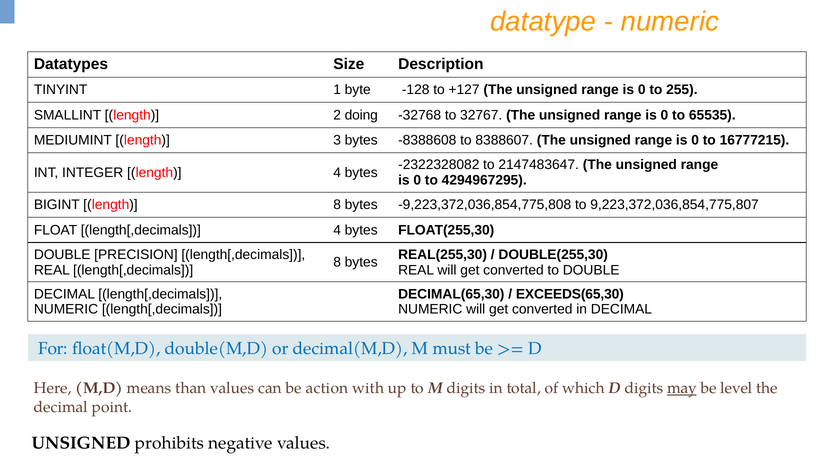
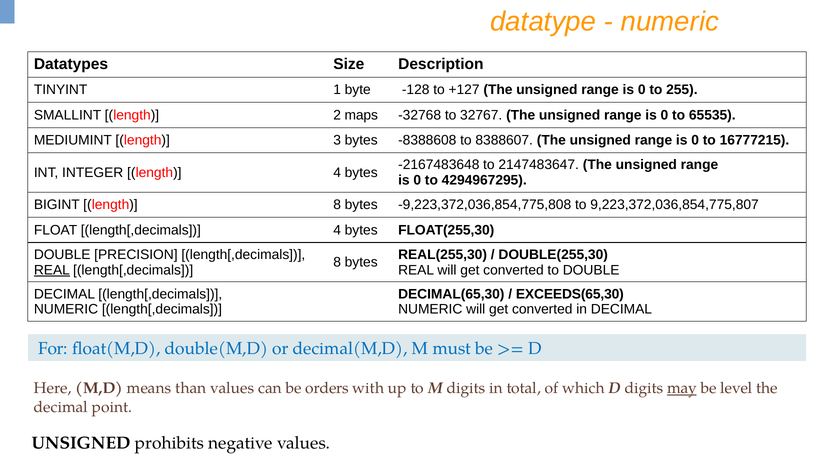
doing: doing -> maps (361, 115)
-2322328082: -2322328082 -> -2167483648 (439, 165)
REAL underline: none -> present (52, 270)
action: action -> orders (327, 389)
